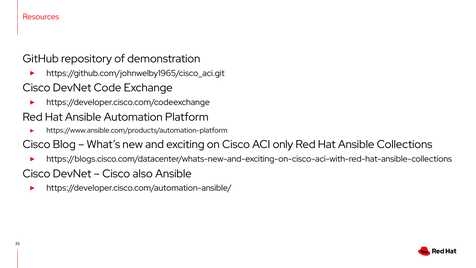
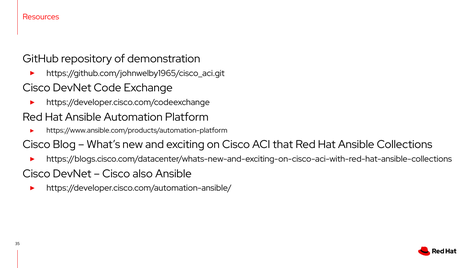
only: only -> that (283, 144)
